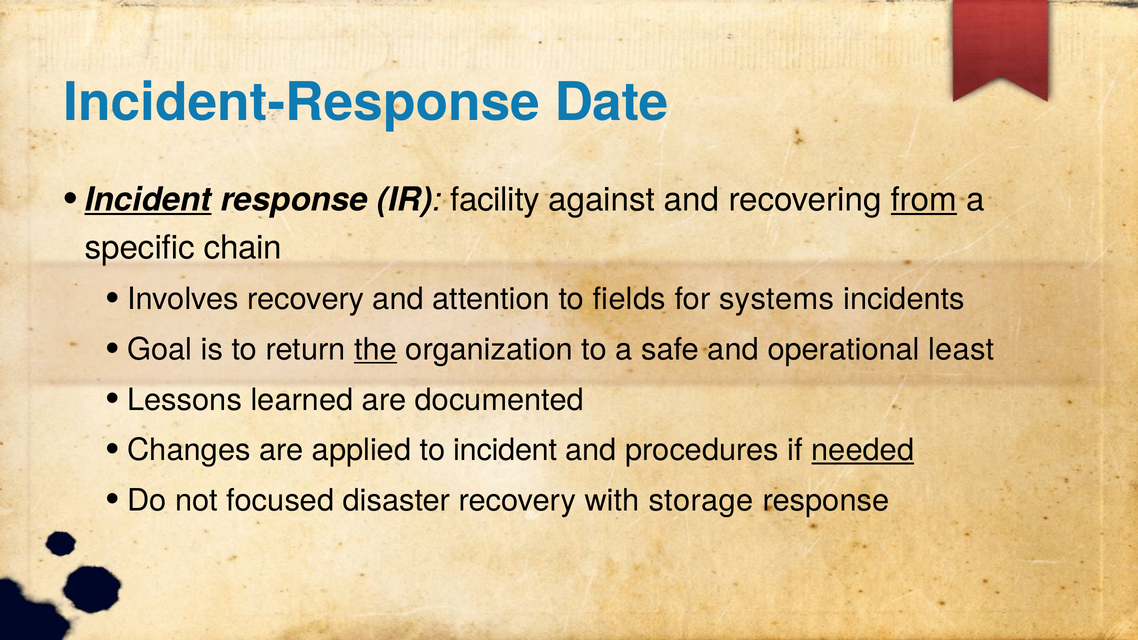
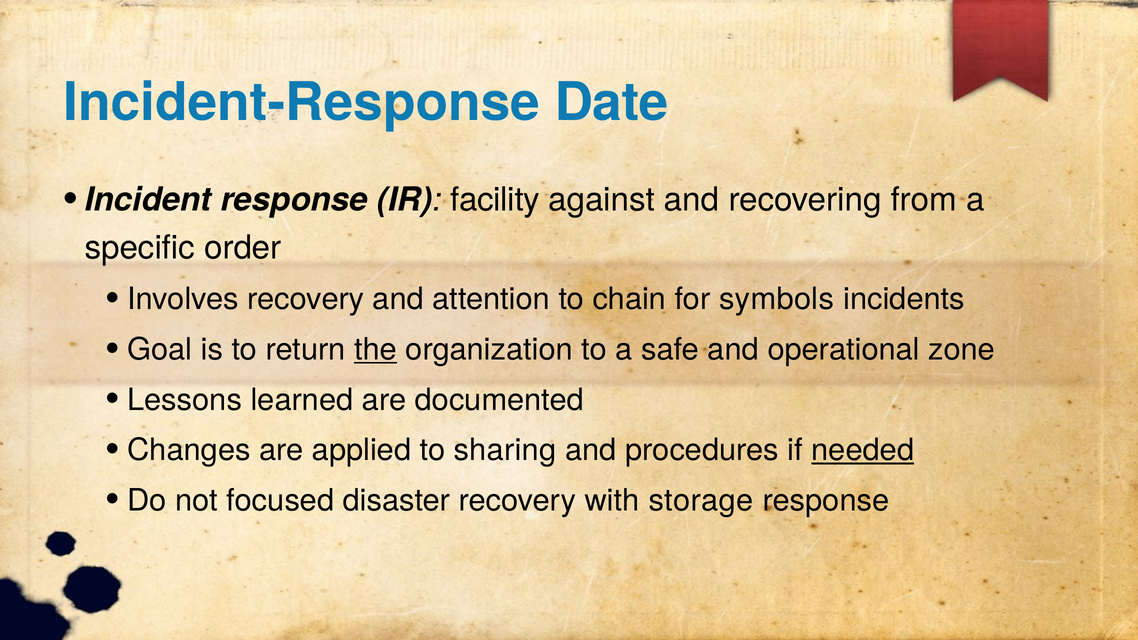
Incident underline: present -> none (148, 200)
from underline: present -> none (924, 200)
chain: chain -> order (243, 248)
fields: fields -> chain (629, 299)
systems: systems -> symbols (777, 299)
least: least -> zone (962, 350)
to incident: incident -> sharing (505, 450)
